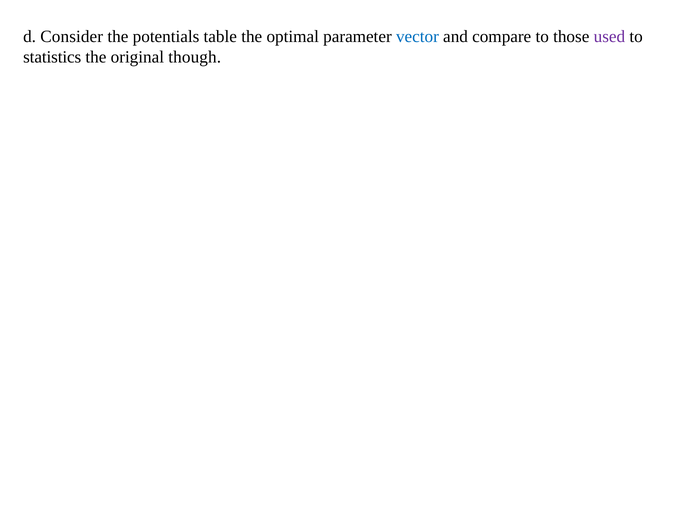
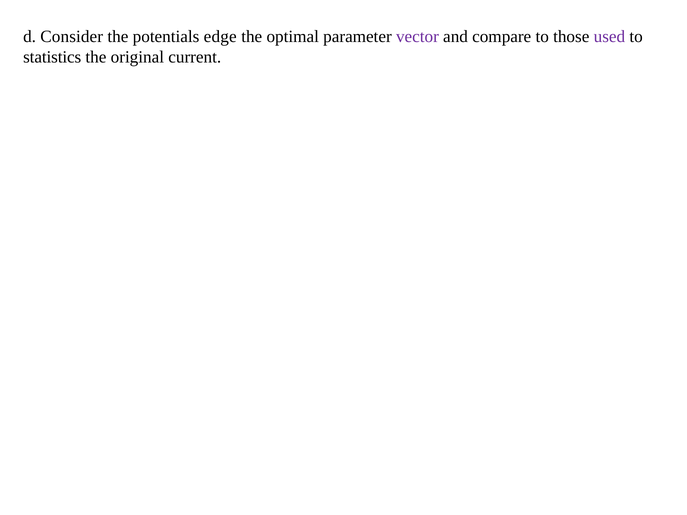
table: table -> edge (220, 37)
vector colour: blue -> purple (417, 37)
though: though -> current (195, 57)
